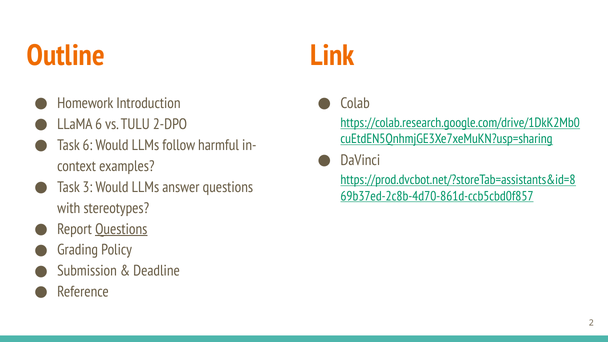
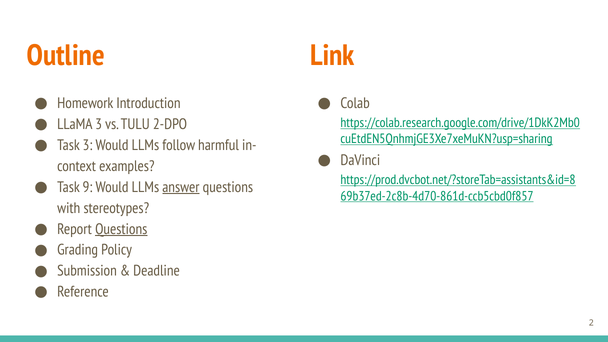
LLaMA 6: 6 -> 3 (99, 124)
Task 6: 6 -> 3 (88, 145)
3: 3 -> 9 (88, 187)
answer underline: none -> present (181, 187)
